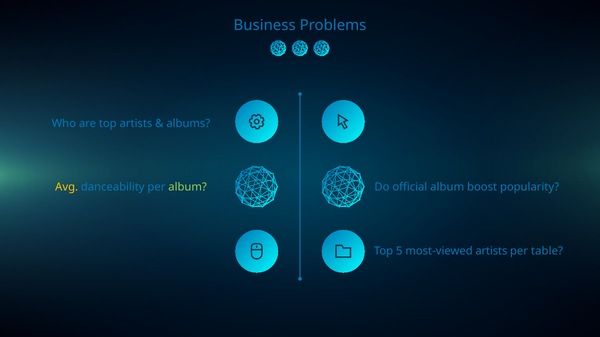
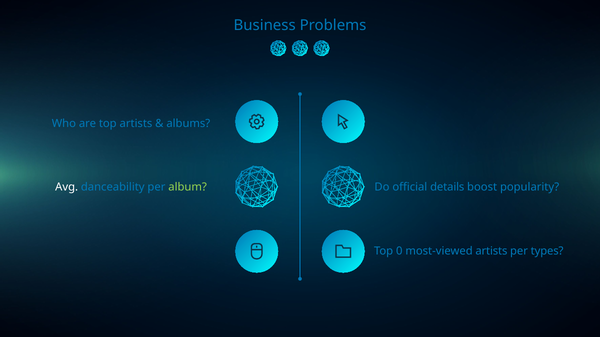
Avg colour: yellow -> white (67, 187)
official album: album -> details (447, 187)
5: 5 -> 0 (399, 252)
table: table -> types (547, 252)
